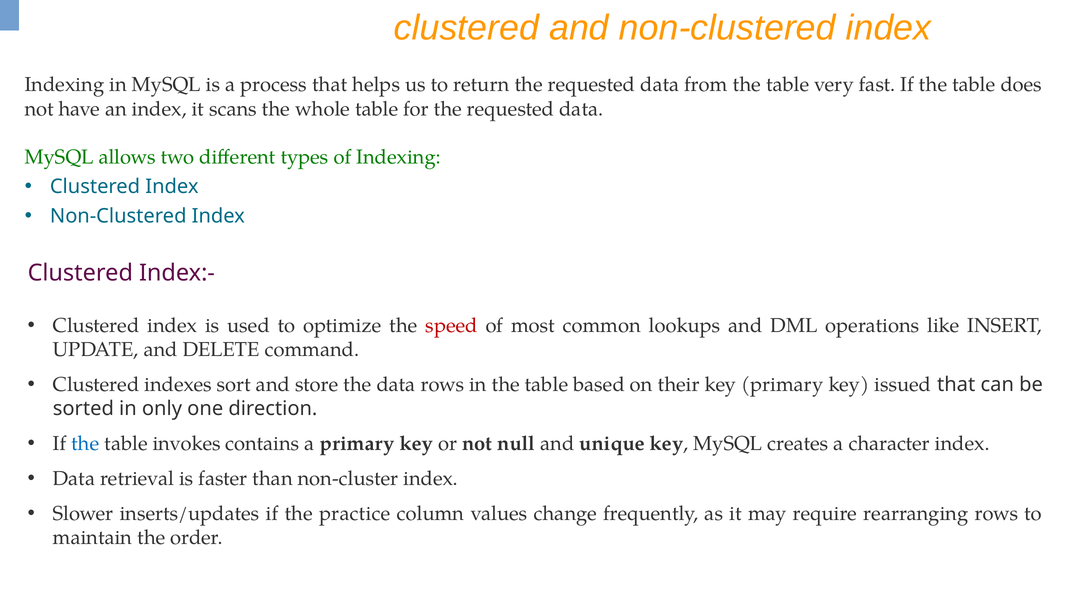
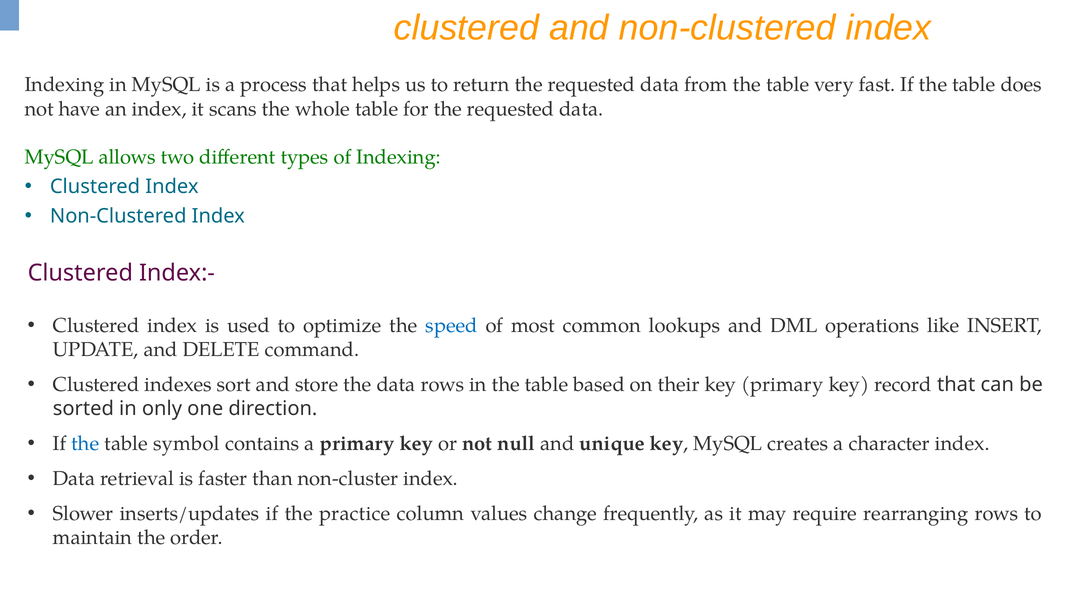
speed colour: red -> blue (452, 326)
issued: issued -> record (903, 385)
invokes: invokes -> symbol (186, 444)
